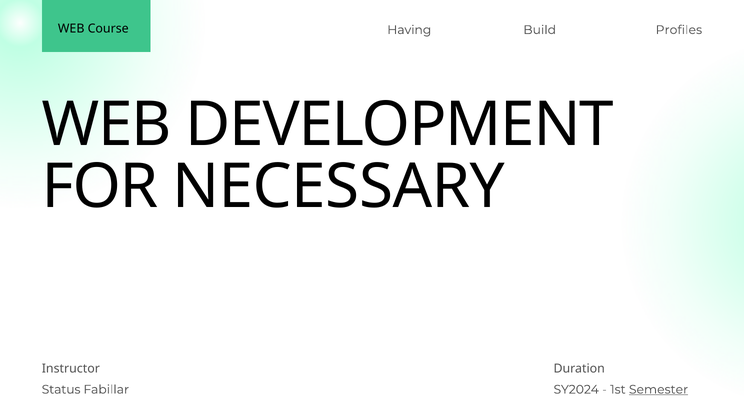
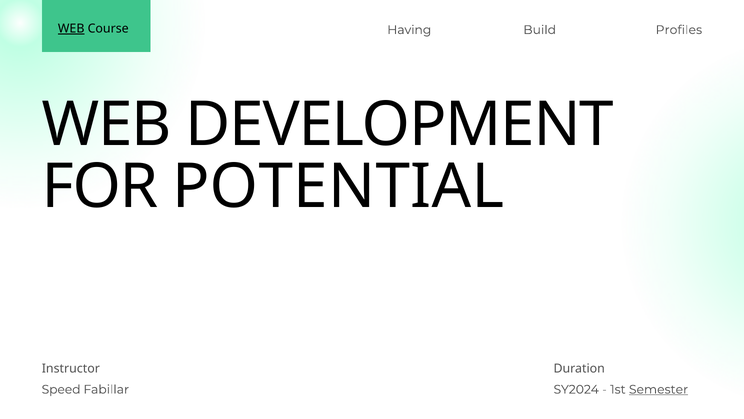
WEB underline: none -> present (71, 29)
NECESSARY: NECESSARY -> POTENTIAL (338, 186)
Status: Status -> Speed (61, 389)
